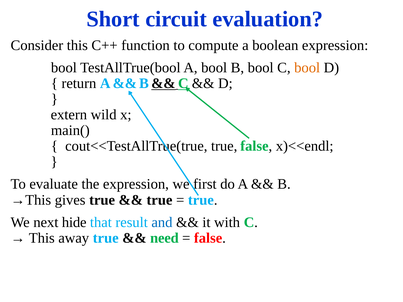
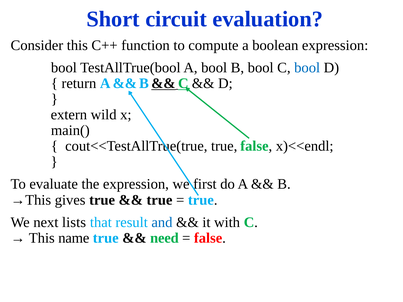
bool colour: orange -> blue (307, 68)
hide: hide -> lists (74, 222)
away: away -> name (74, 238)
